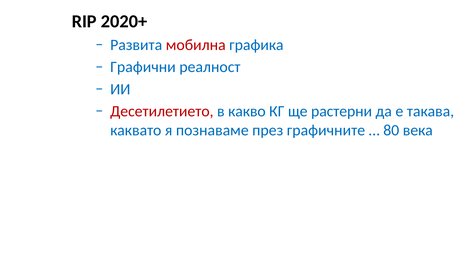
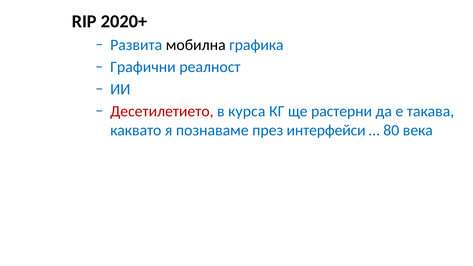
мобилна colour: red -> black (196, 45)
какво: какво -> курса (247, 111)
графичните: графичните -> интерфейси (326, 130)
